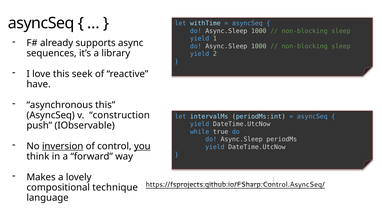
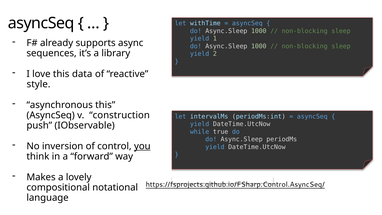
seek: seek -> data (82, 74)
have: have -> style (39, 84)
inversion underline: present -> none (63, 146)
technique: technique -> notational (115, 187)
